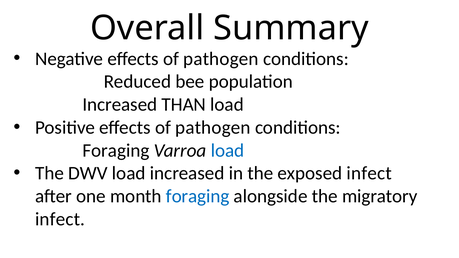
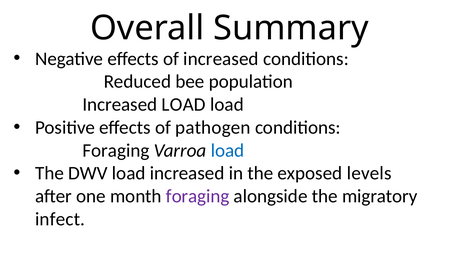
Negative effects of pathogen: pathogen -> increased (221, 59)
Increased THAN: THAN -> LOAD (184, 105)
exposed infect: infect -> levels (369, 173)
foraging colour: blue -> purple (198, 196)
